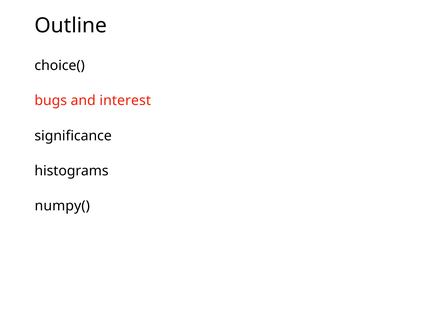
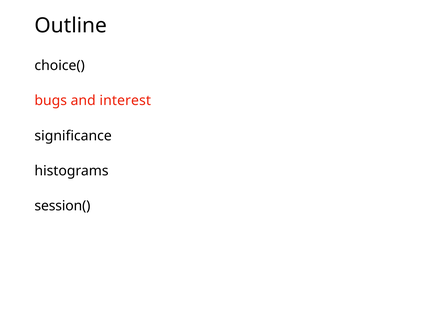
numpy(: numpy( -> session( (62, 206)
